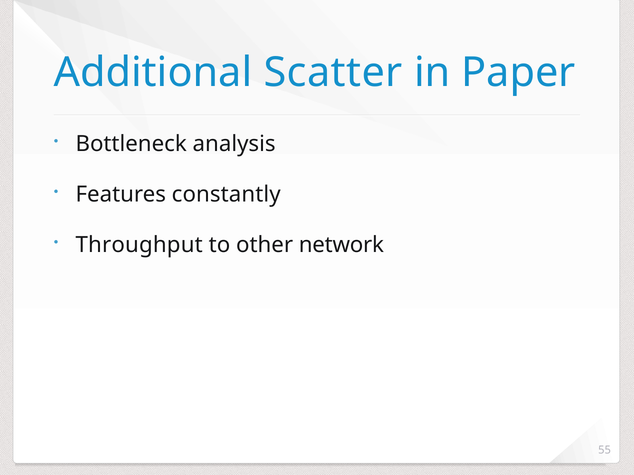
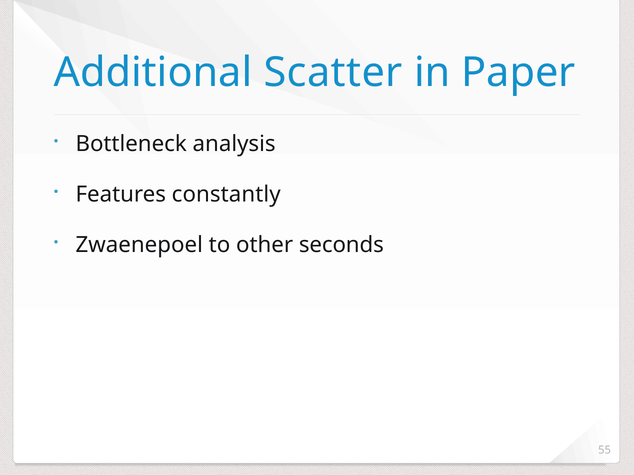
Throughput: Throughput -> Zwaenepoel (139, 245)
network: network -> seconds (341, 245)
